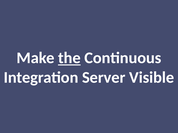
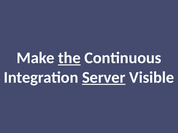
Server underline: none -> present (104, 78)
